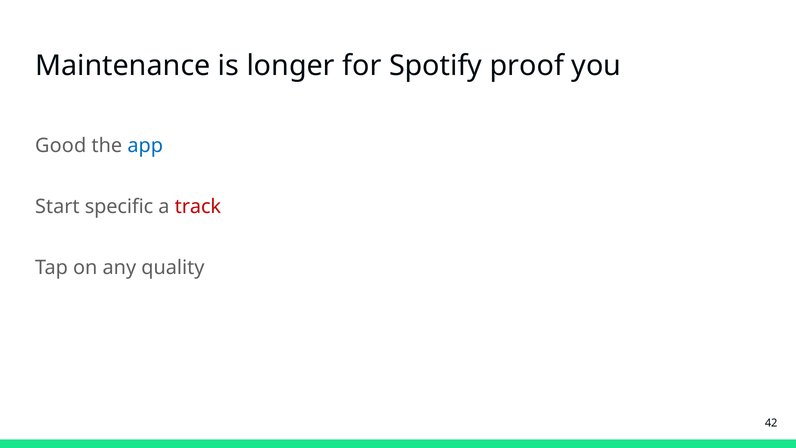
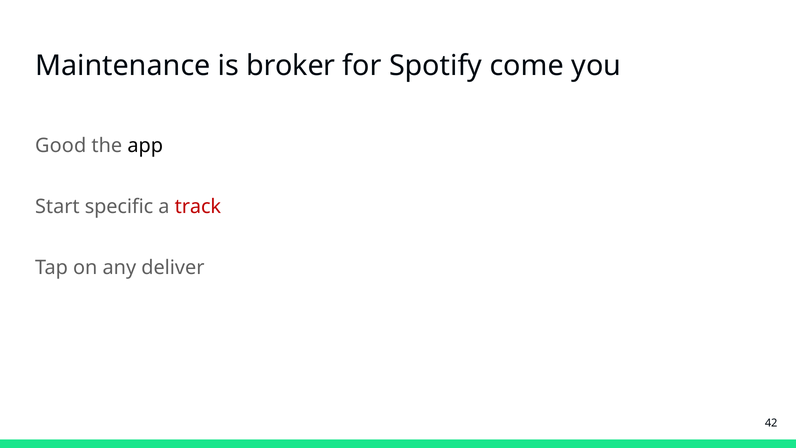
longer: longer -> broker (291, 66)
proof: proof -> come (527, 66)
app colour: blue -> black (145, 145)
quality: quality -> deliver (173, 268)
